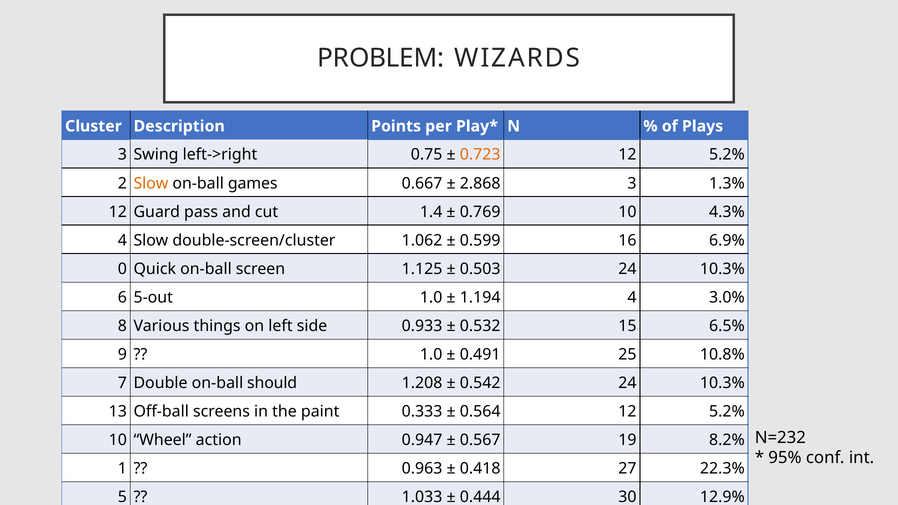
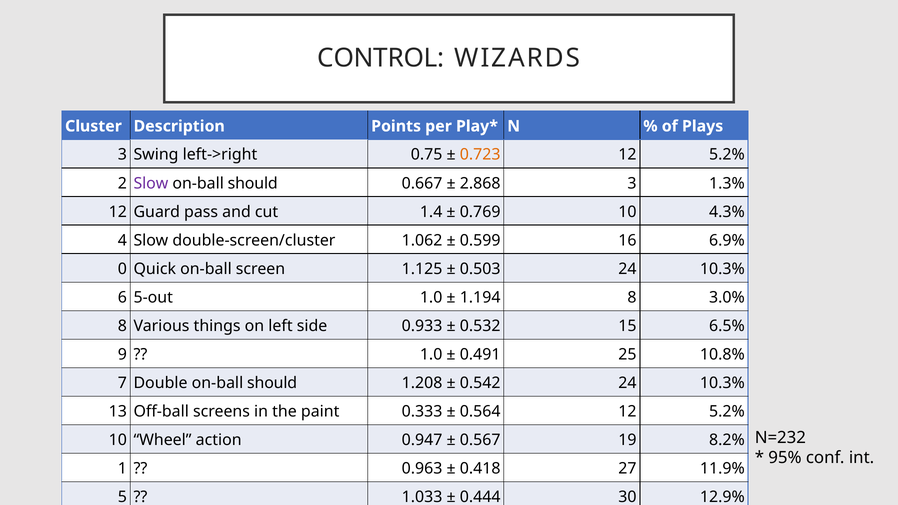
PROBLEM: PROBLEM -> CONTROL (381, 58)
Slow colour: orange -> purple (151, 183)
games: games -> should (253, 183)
1.194 4: 4 -> 8 (632, 297)
22.3%: 22.3% -> 11.9% (722, 469)
